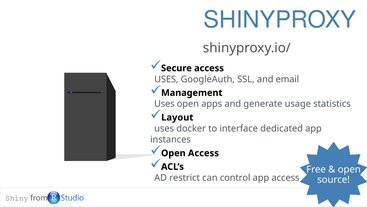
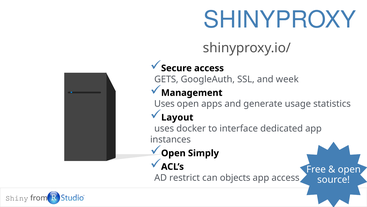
USES: USES -> GETS (166, 79)
email: email -> week (287, 79)
Open Access: Access -> Simply (203, 153)
control: control -> objects (235, 177)
